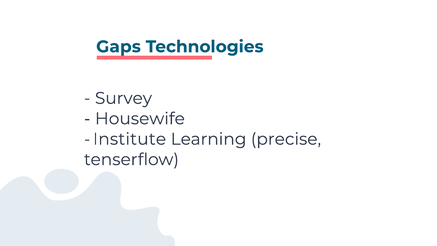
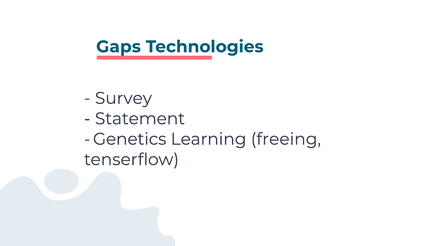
Housewife: Housewife -> Statement (140, 119)
Institute: Institute -> Genetics (130, 139)
precise: precise -> freeing (286, 139)
